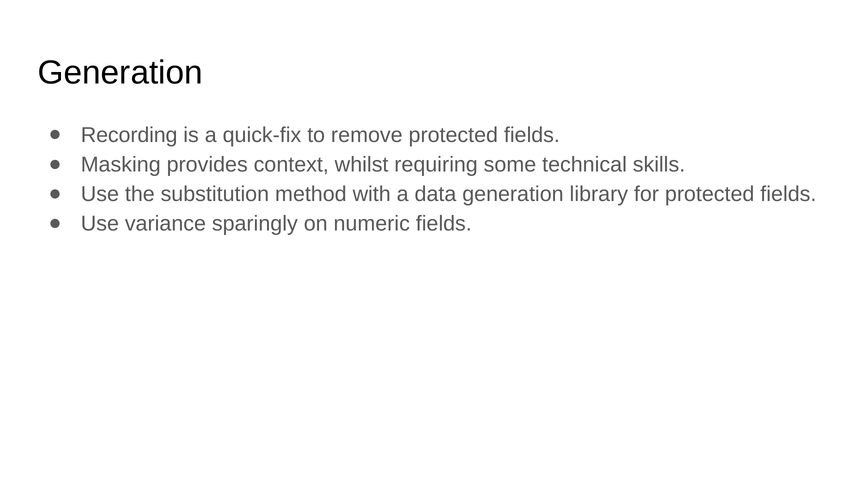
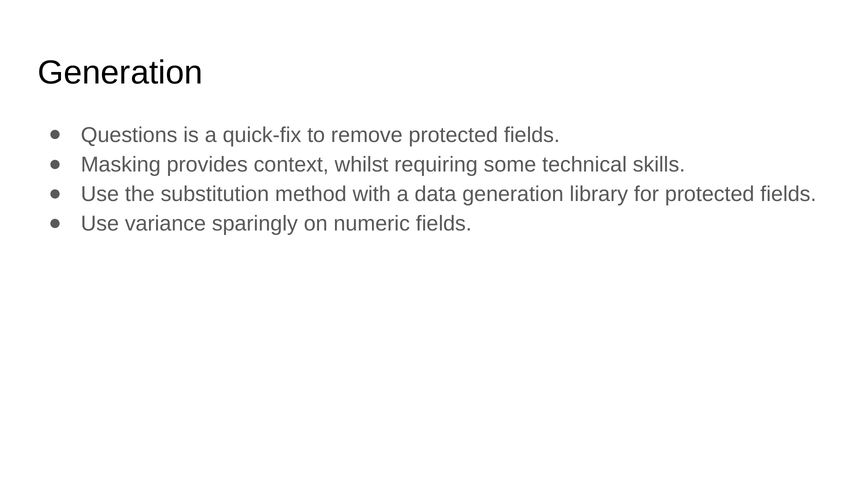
Recording: Recording -> Questions (129, 135)
